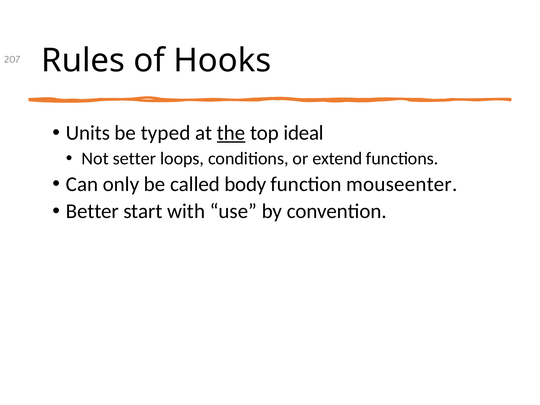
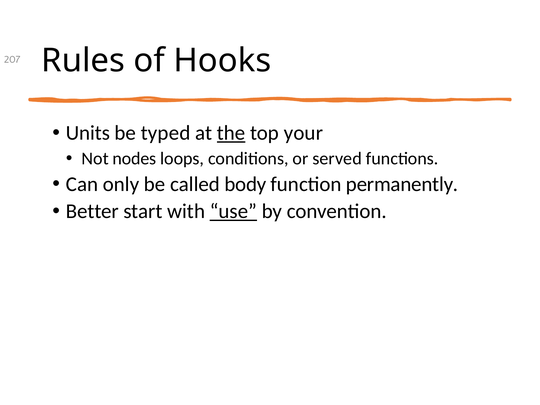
ideal: ideal -> your (303, 133)
setter: setter -> nodes (134, 159)
extend: extend -> served (337, 159)
mouseenter: mouseenter -> permanently (402, 184)
use underline: none -> present (233, 211)
